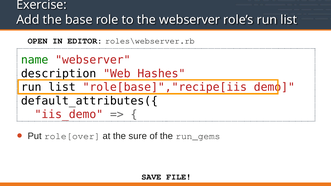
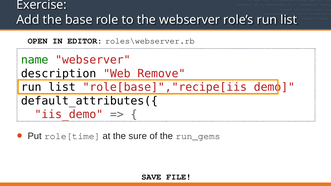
Hashes: Hashes -> Remove (161, 74)
role[over: role[over -> role[time (72, 136)
